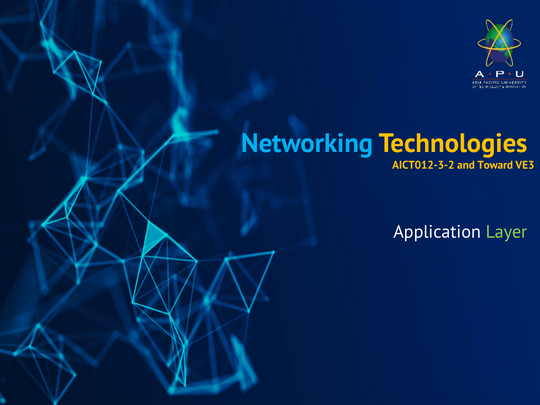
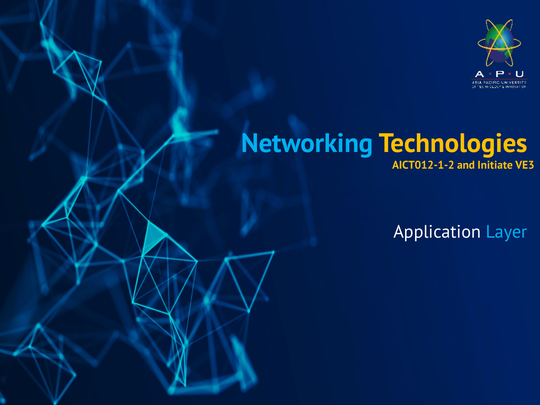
AICT012-3-2: AICT012-3-2 -> AICT012-1-2 (423, 165)
Toward: Toward -> Initiate (495, 165)
Layer colour: light green -> light blue (506, 232)
